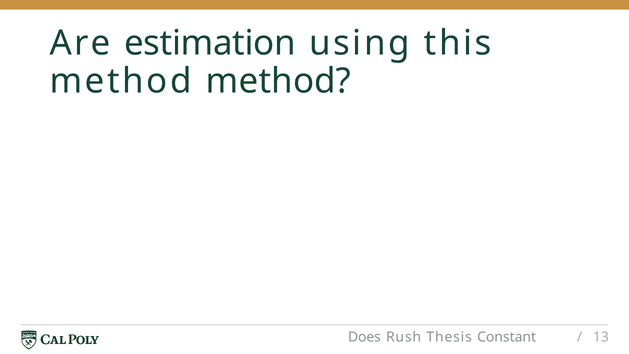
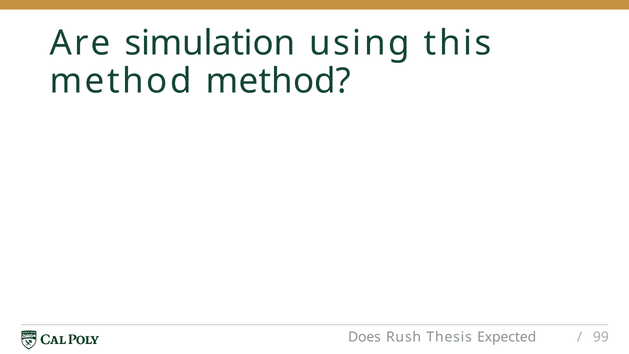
estimation: estimation -> simulation (210, 43)
Constant: Constant -> Expected (507, 337)
13: 13 -> 99 (601, 337)
